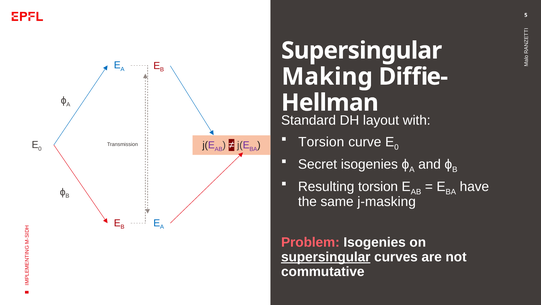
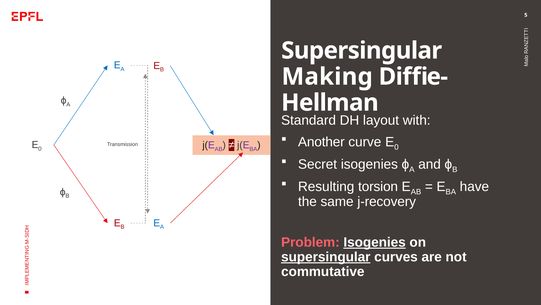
Torsion: Torsion -> Another (321, 142)
j-masking: j-masking -> j-recovery (387, 201)
Isogenies underline: none -> present (375, 242)
